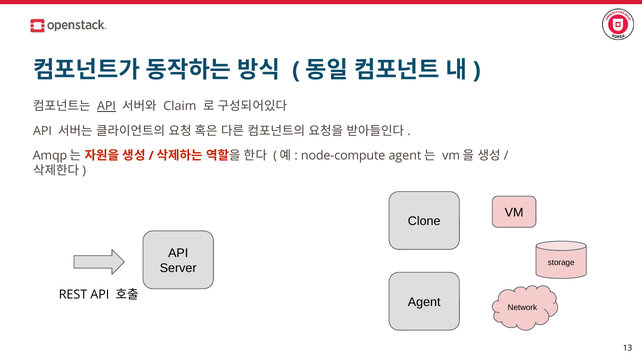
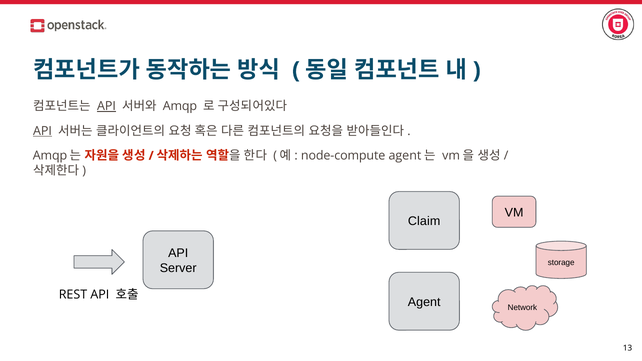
Claim: Claim -> Amqp (180, 106)
API underline: none -> present (43, 131)
Clone: Clone -> Claim (424, 221)
